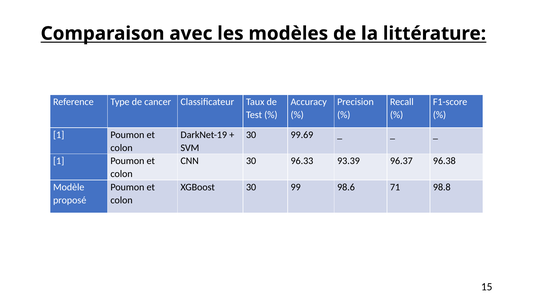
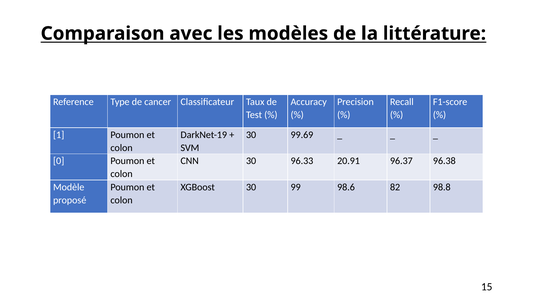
1: 1 -> 0 (59, 161)
93.39: 93.39 -> 20.91 (349, 161)
71: 71 -> 82 (395, 187)
